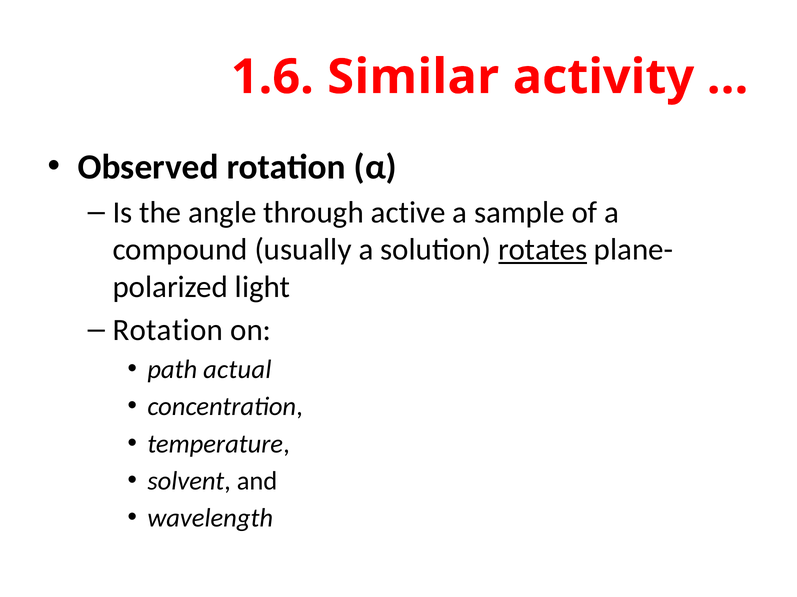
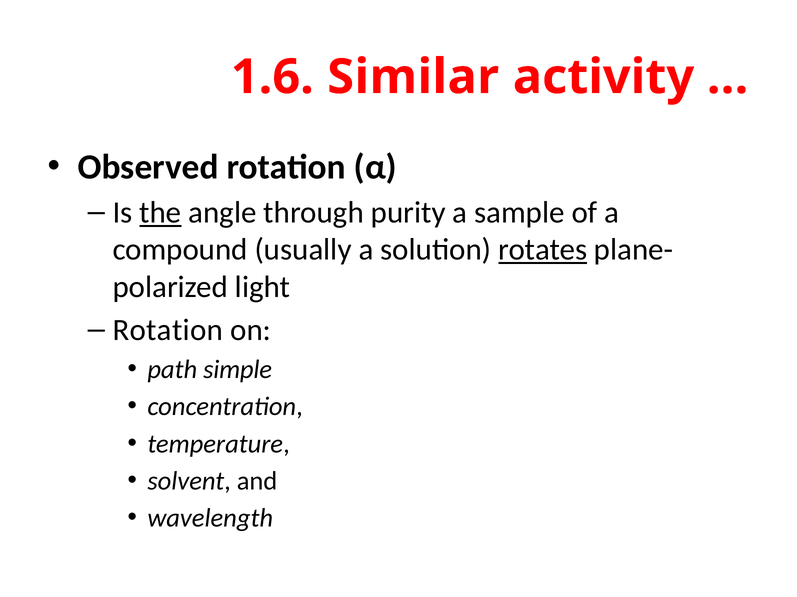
the underline: none -> present (160, 213)
active: active -> purity (408, 213)
actual: actual -> simple (238, 370)
